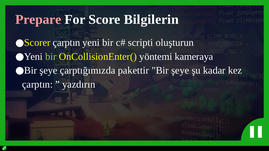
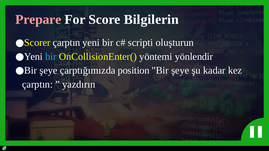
bir colour: light green -> light blue (51, 57)
kameraya: kameraya -> yönlendir (194, 57)
pakettir: pakettir -> position (134, 71)
